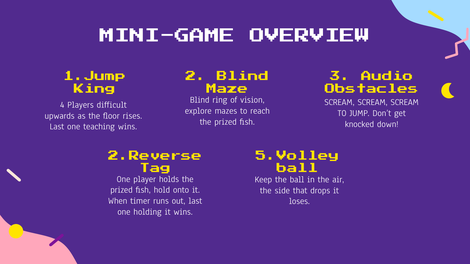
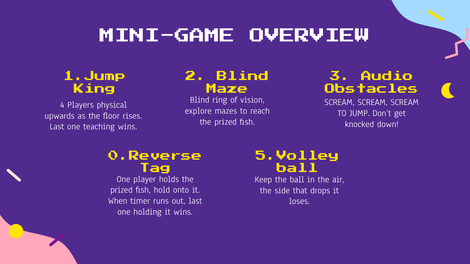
difficult: difficult -> physical (112, 105)
2.Reverse: 2.Reverse -> 0.Reverse (155, 158)
